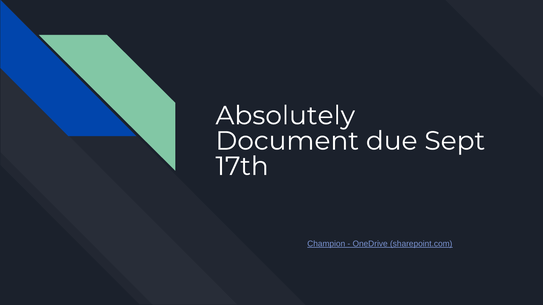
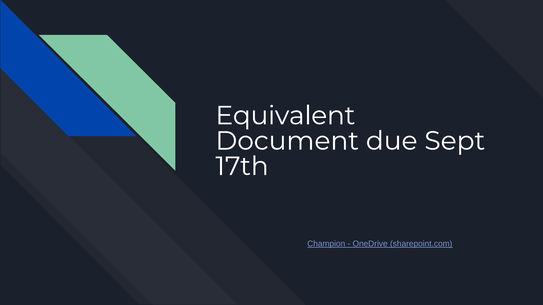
Absolutely: Absolutely -> Equivalent (285, 116)
